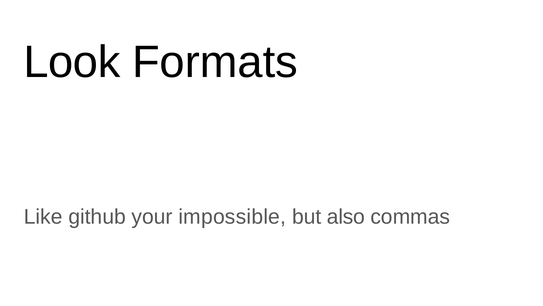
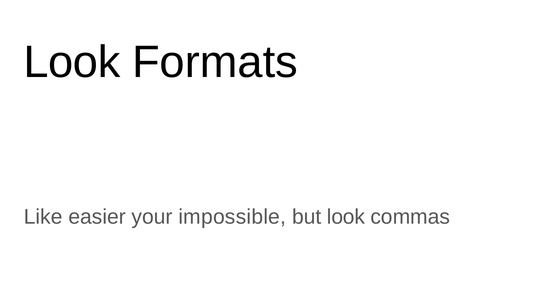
github: github -> easier (97, 216)
but also: also -> look (346, 216)
